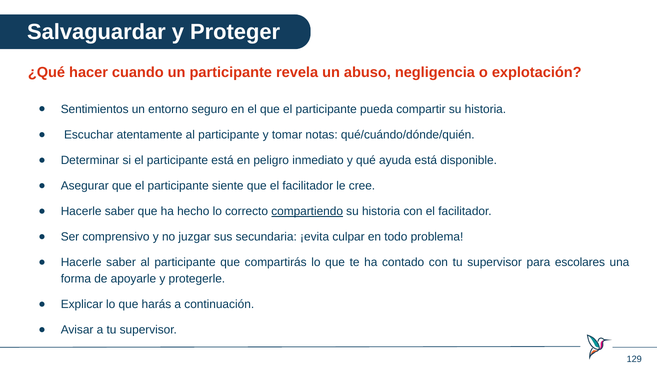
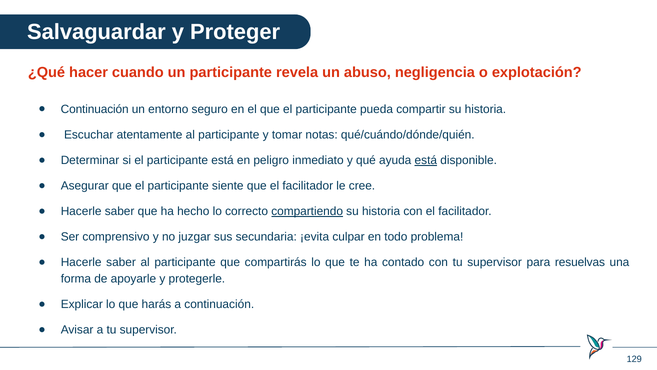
Sentimientos: Sentimientos -> Continuación (95, 109)
está underline: none -> present (426, 160)
escolares: escolares -> resuelvas (580, 262)
